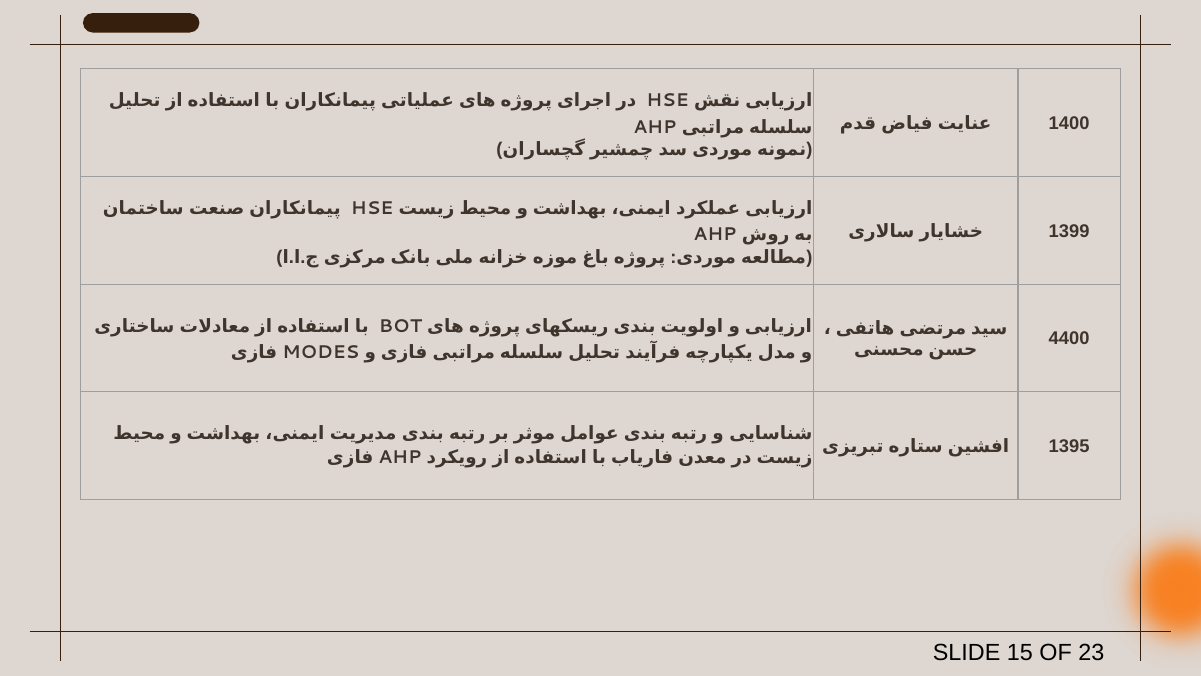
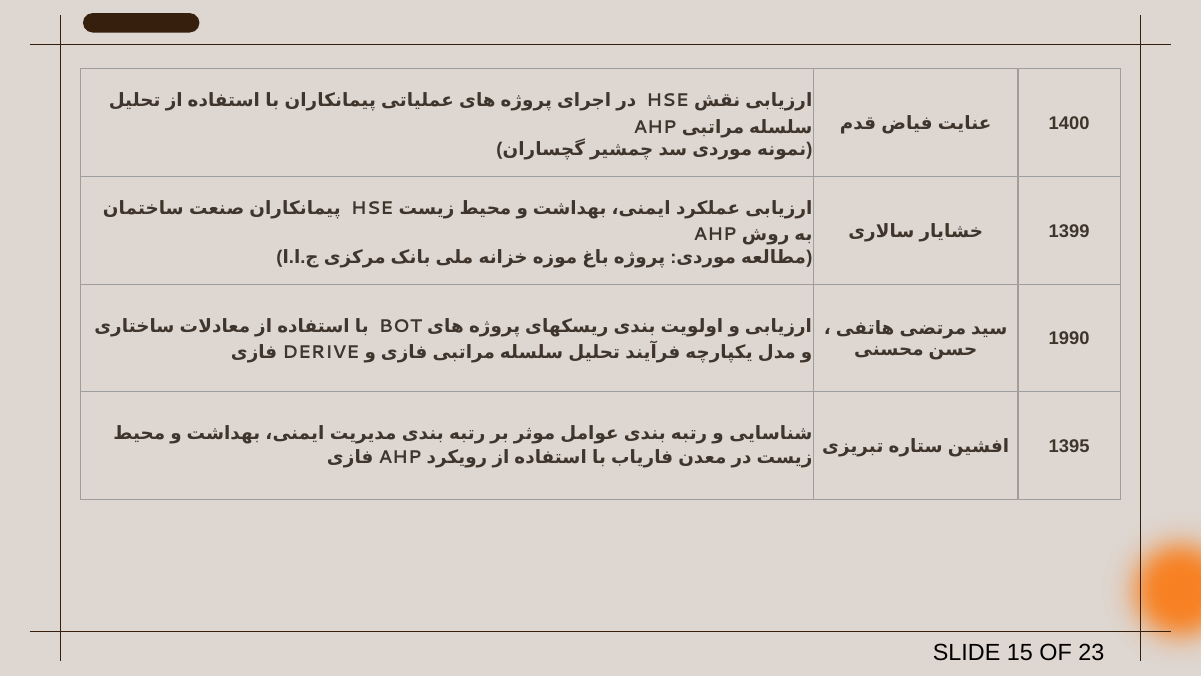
4400: 4400 -> 1990 (1069, 339)
MODES: MODES -> DERIVE (321, 352)
